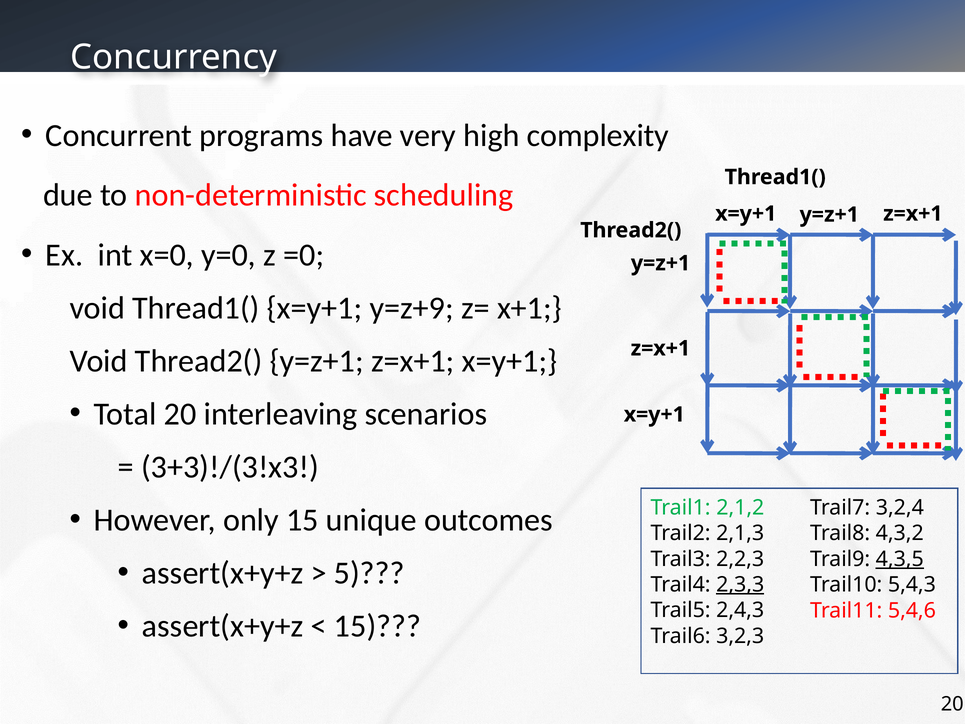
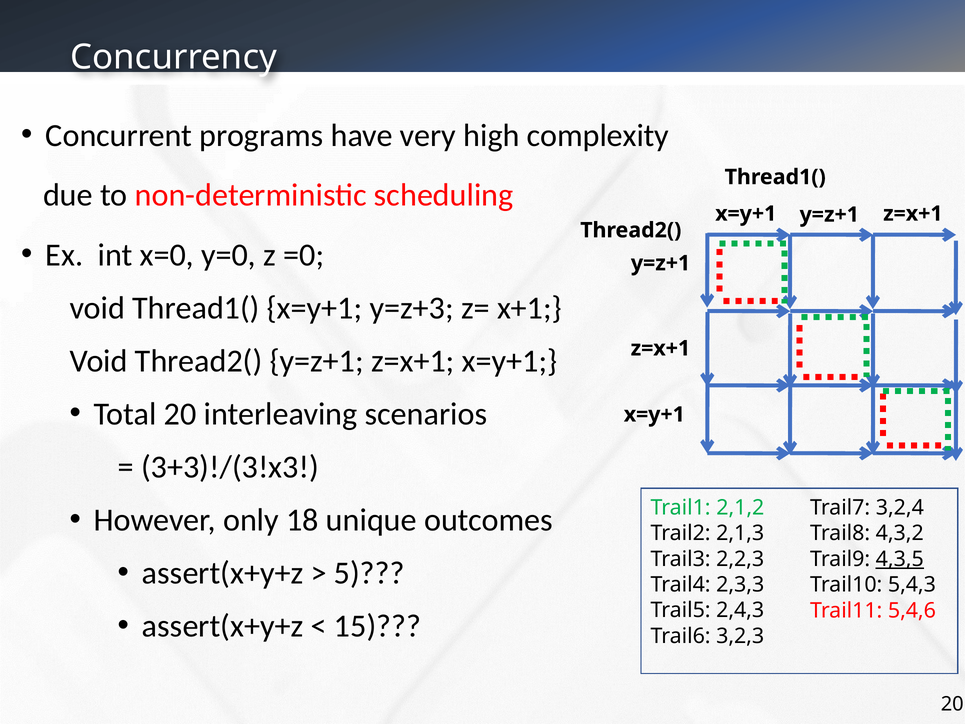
y=z+9: y=z+9 -> y=z+3 (412, 308)
only 15: 15 -> 18 (302, 520)
2,3,3 underline: present -> none (740, 584)
